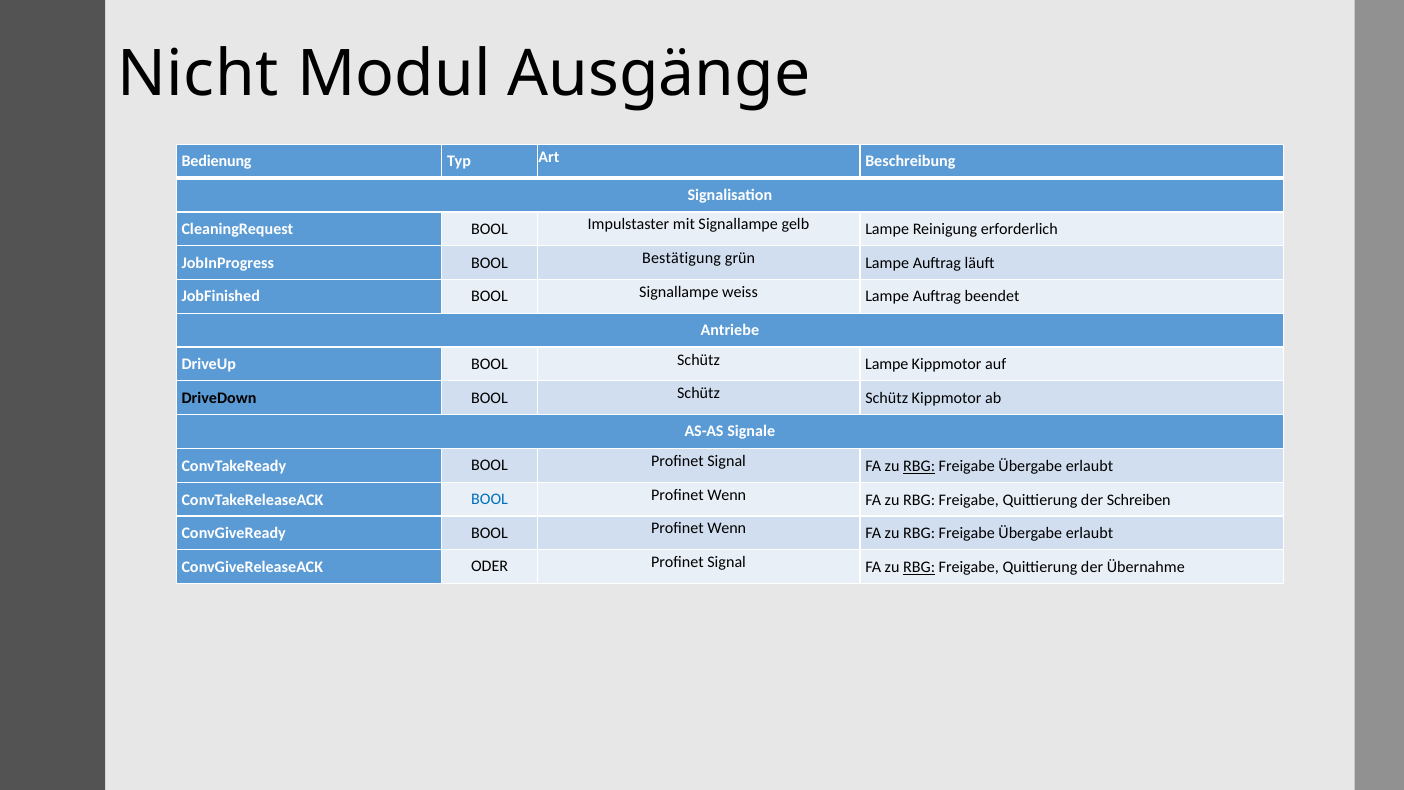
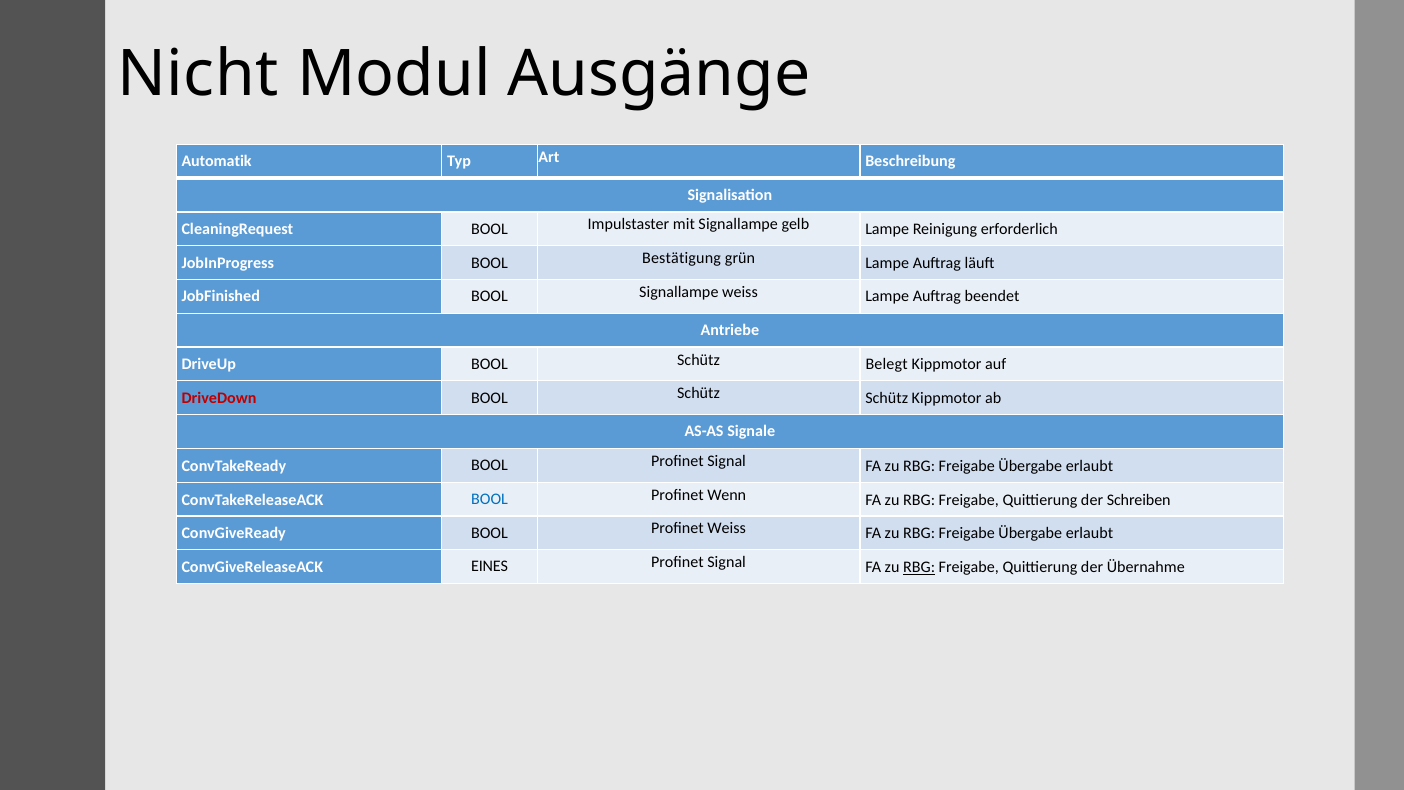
Bedienung: Bedienung -> Automatik (217, 161)
Schütz Lampe: Lampe -> Belegt (887, 364)
DriveDown colour: black -> red (219, 398)
RBG underline: present -> none (919, 466)
ConvGiveReady BOOL Profinet Wenn: Wenn -> Weiss (727, 528)
ODER: ODER -> EINES (490, 566)
